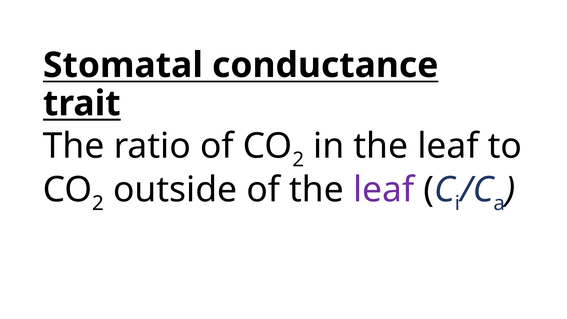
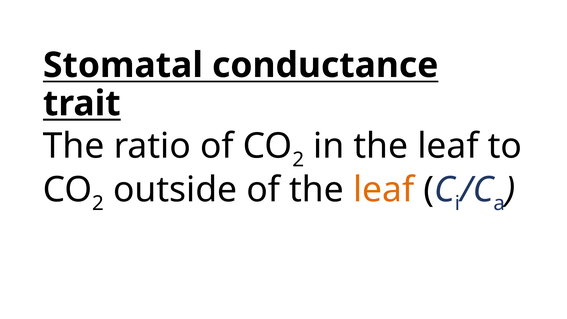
leaf colour: purple -> orange (384, 190)
